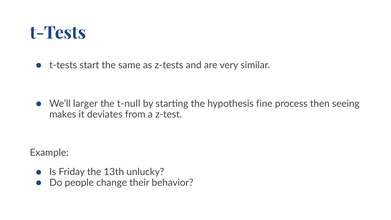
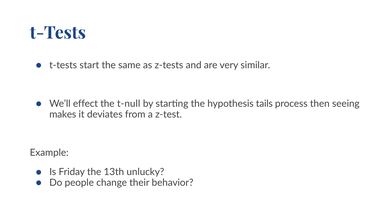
larger: larger -> effect (85, 104)
fine: fine -> tails (264, 104)
